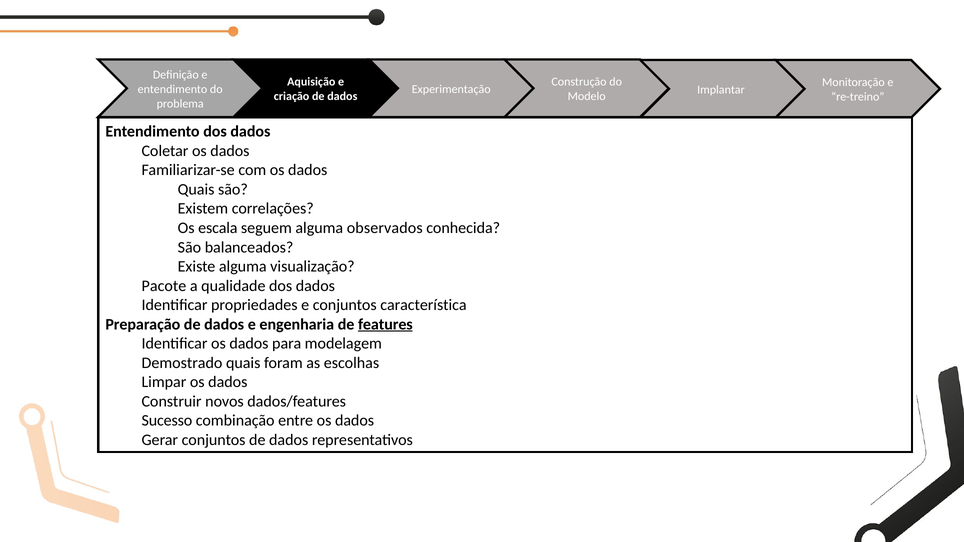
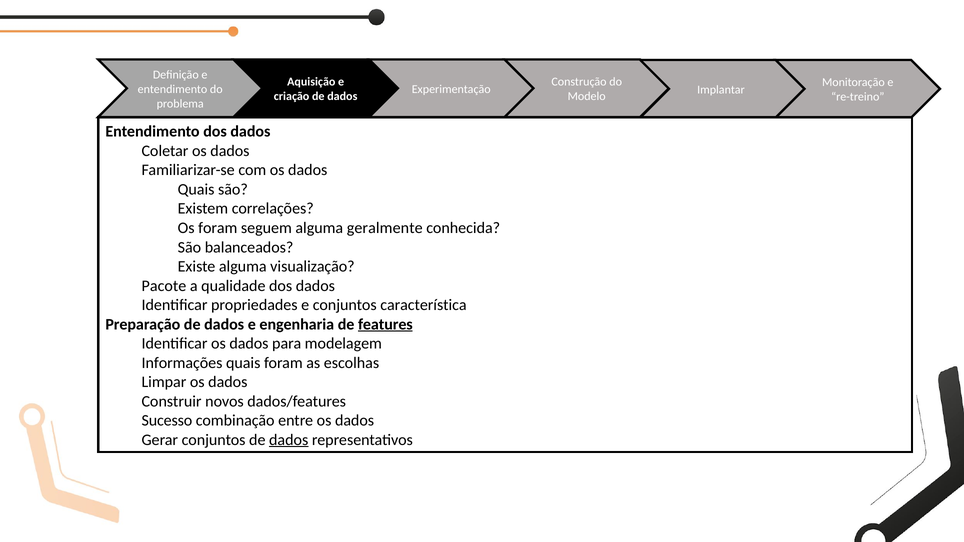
Os escala: escala -> foram (218, 228)
observados: observados -> geralmente (385, 228)
Demostrado: Demostrado -> Informações (182, 363)
dados underline: none -> present (289, 440)
